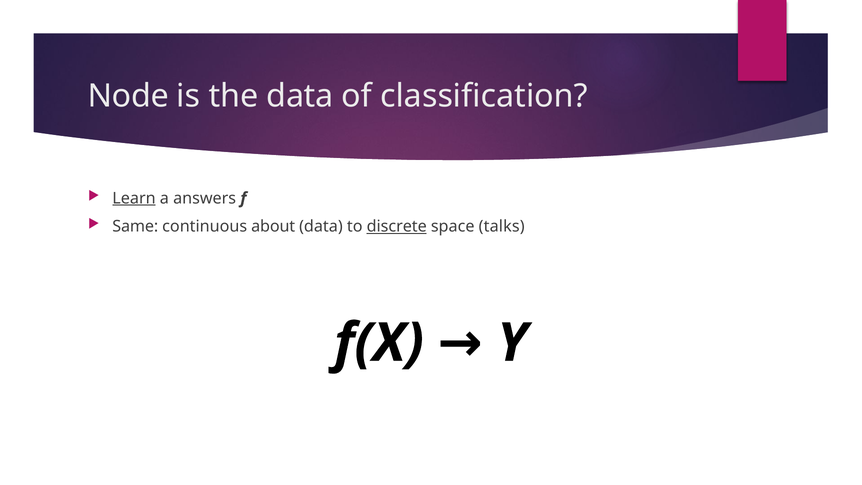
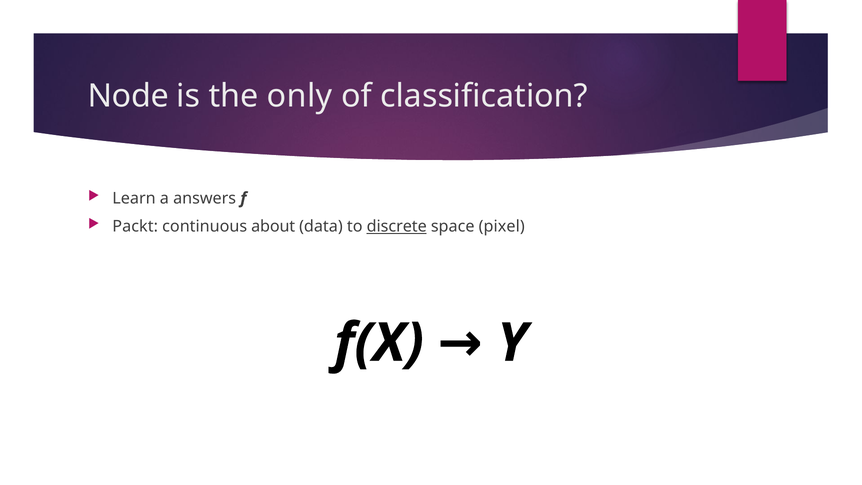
the data: data -> only (300, 96)
Learn underline: present -> none (134, 198)
Same: Same -> Packt (135, 227)
talks: talks -> pixel (502, 227)
